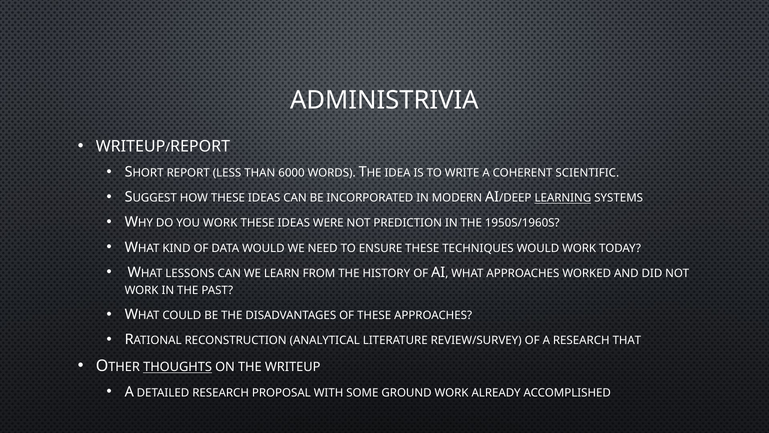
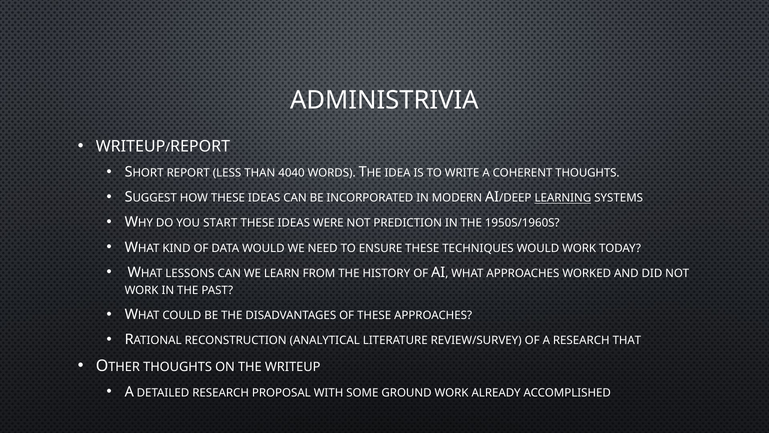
6000: 6000 -> 4040 (291, 173)
COHERENT SCIENTIFIC: SCIENTIFIC -> THOUGHTS (587, 173)
YOU WORK: WORK -> START (220, 223)
THOUGHTS underline: present -> none (178, 367)
